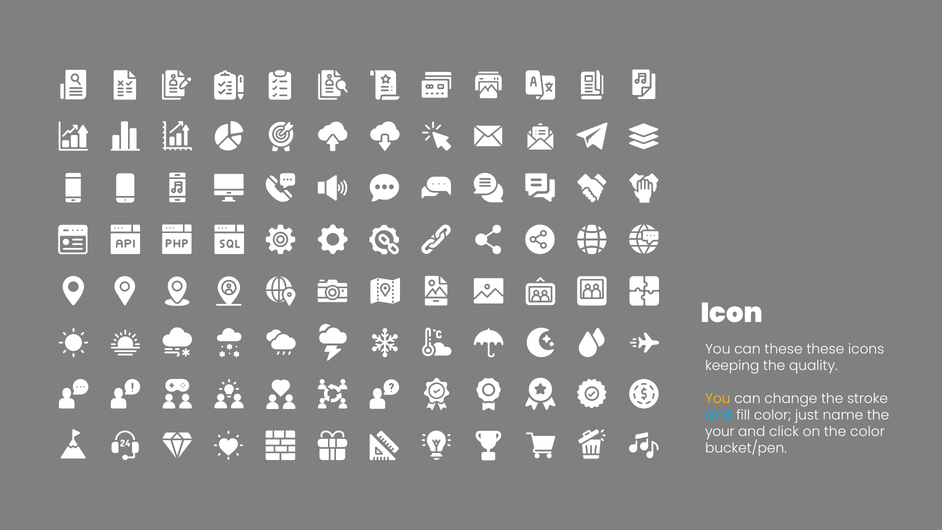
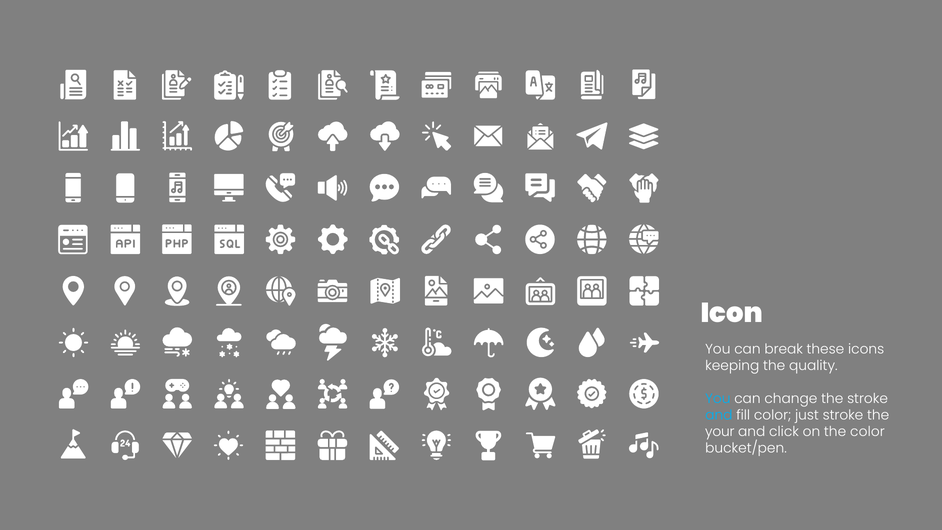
can these: these -> break (784, 349)
You colour: yellow -> light blue (718, 399)
just name: name -> stroke (843, 415)
